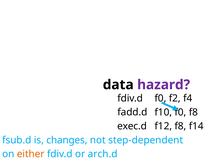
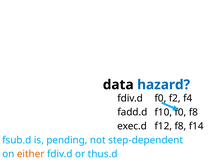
hazard colour: purple -> blue (164, 84)
changes: changes -> pending (67, 139)
arch.d: arch.d -> thus.d (103, 153)
